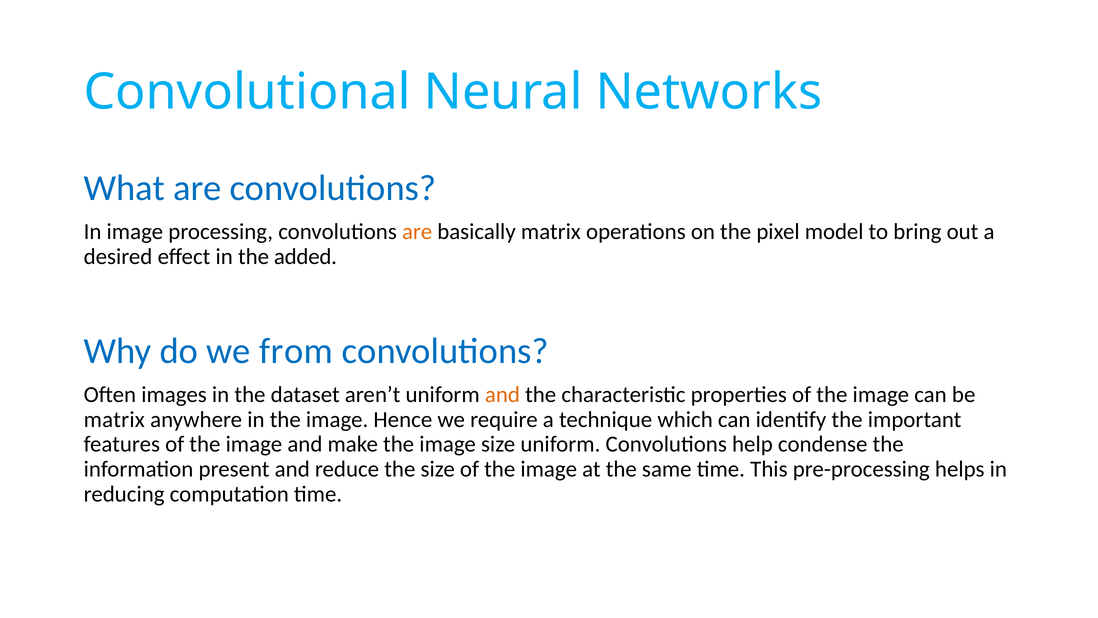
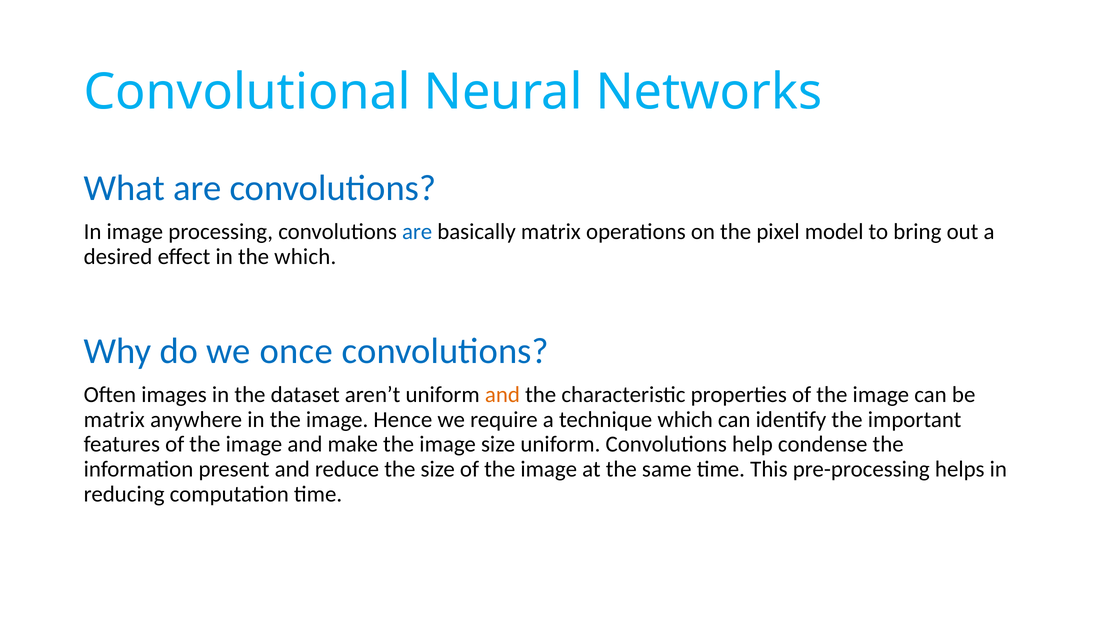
are colour: orange -> blue (417, 232)
the added: added -> which (305, 257)
from: from -> once (296, 351)
